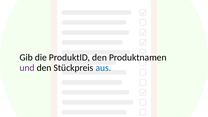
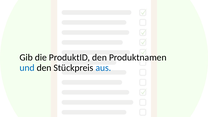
und colour: purple -> blue (27, 68)
